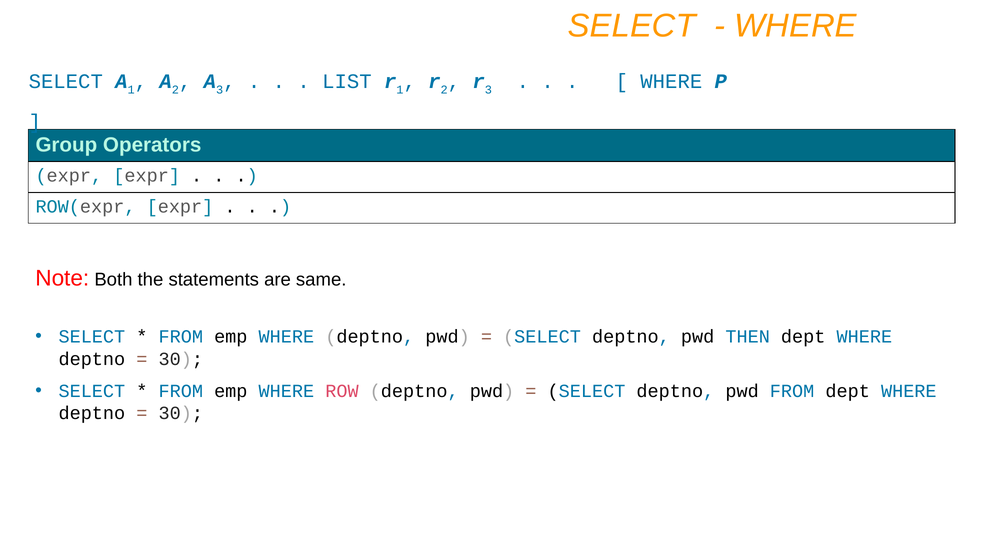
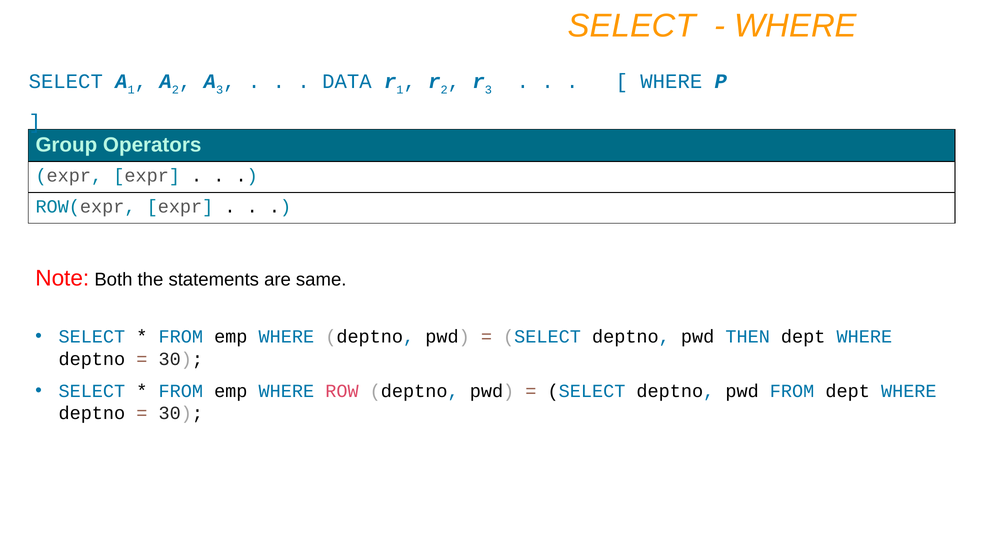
LIST: LIST -> DATA (347, 82)
